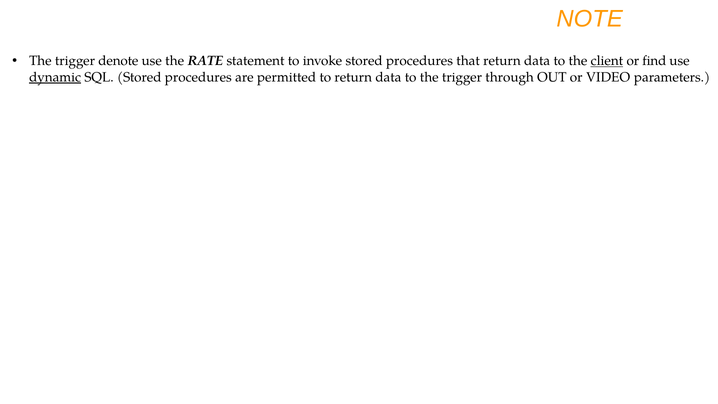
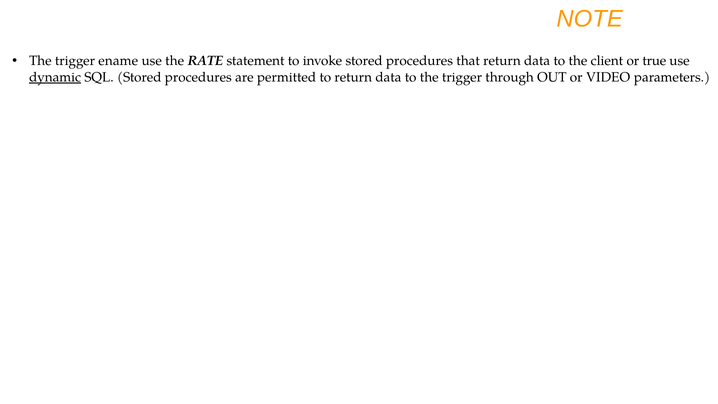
denote: denote -> ename (118, 61)
client underline: present -> none (607, 61)
find: find -> true (654, 61)
